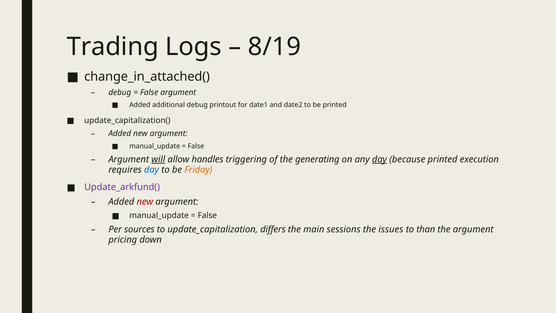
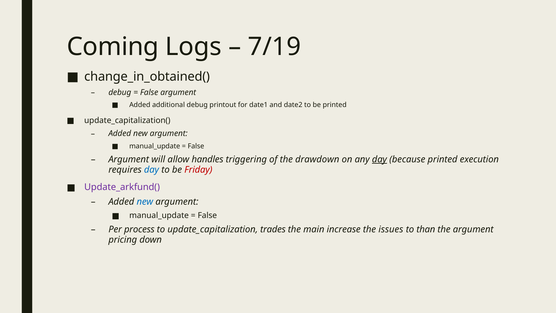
Trading: Trading -> Coming (113, 47)
8/19: 8/19 -> 7/19 (274, 47)
change_in_attached(: change_in_attached( -> change_in_obtained( (147, 77)
will underline: present -> none (158, 159)
generating: generating -> drawdown (317, 159)
Friday colour: orange -> red (198, 170)
new colour: red -> blue (145, 202)
sources: sources -> process (139, 229)
differs: differs -> trades (273, 229)
sessions: sessions -> increase (344, 229)
